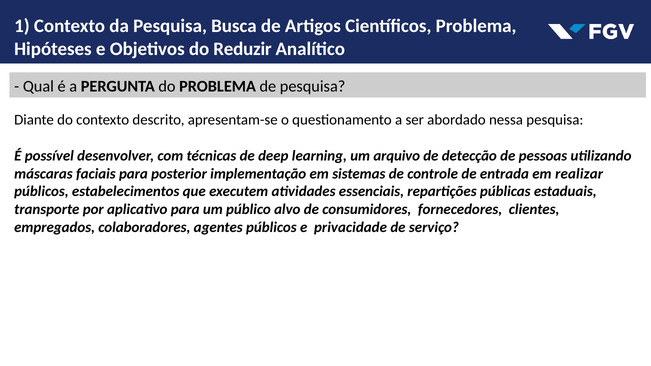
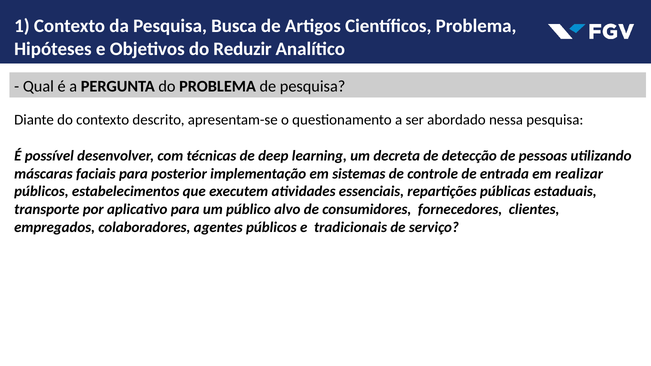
arquivo: arquivo -> decreta (397, 156)
privacidade: privacidade -> tradicionais (351, 227)
